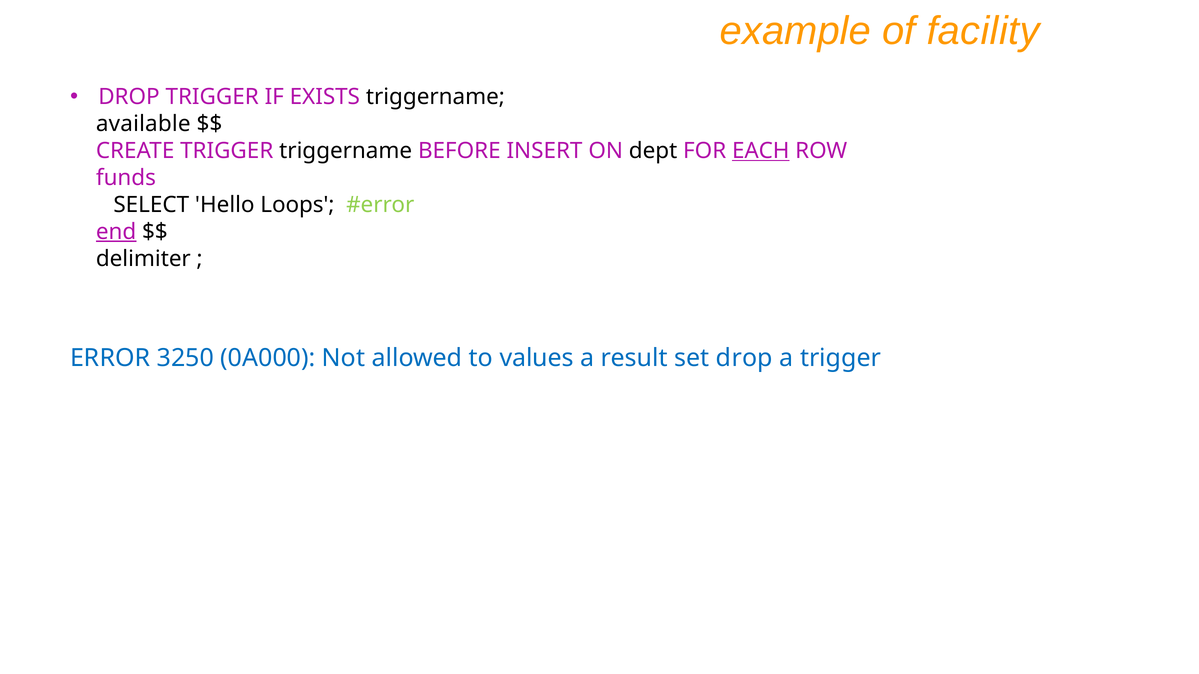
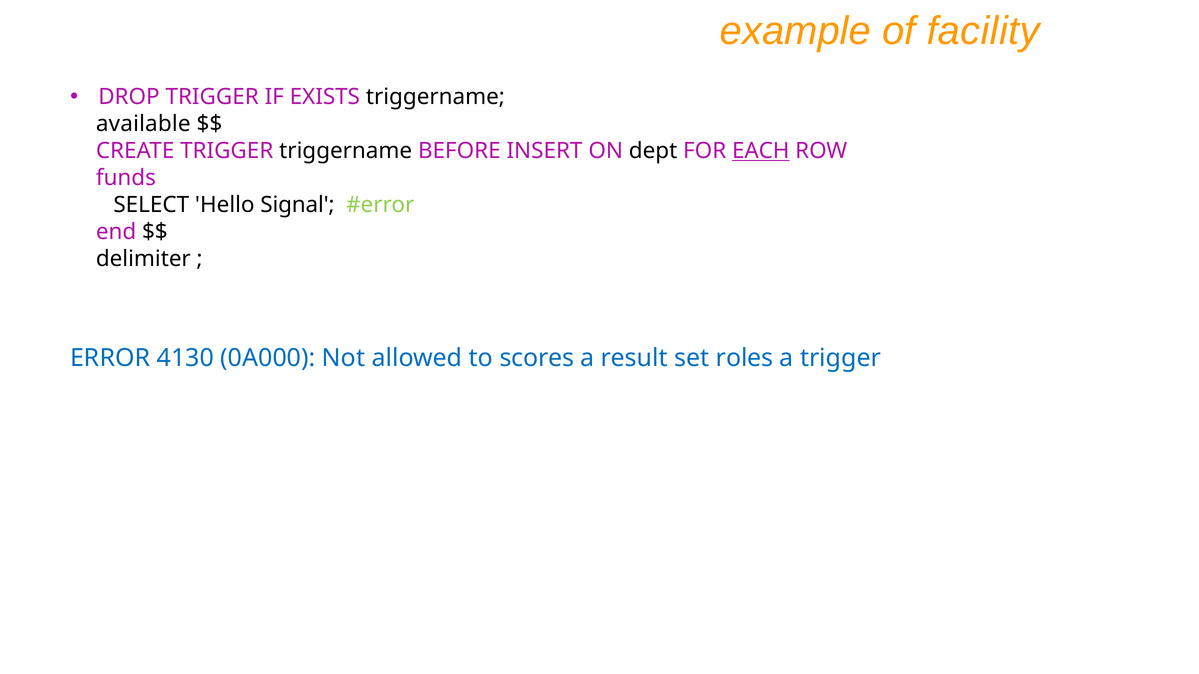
Loops: Loops -> Signal (297, 205)
end underline: present -> none (116, 232)
3250: 3250 -> 4130 (185, 358)
values: values -> scores (537, 358)
set drop: drop -> roles (745, 358)
